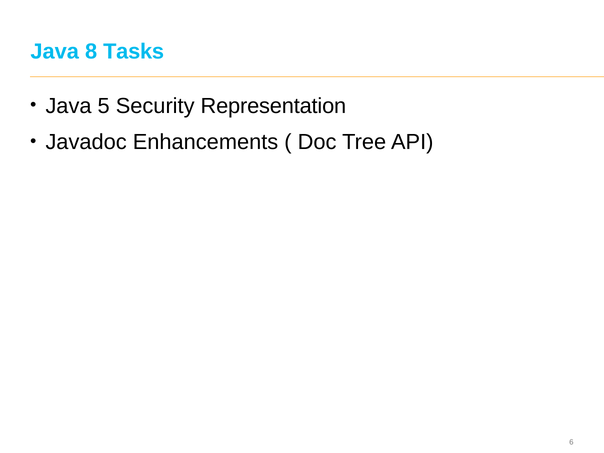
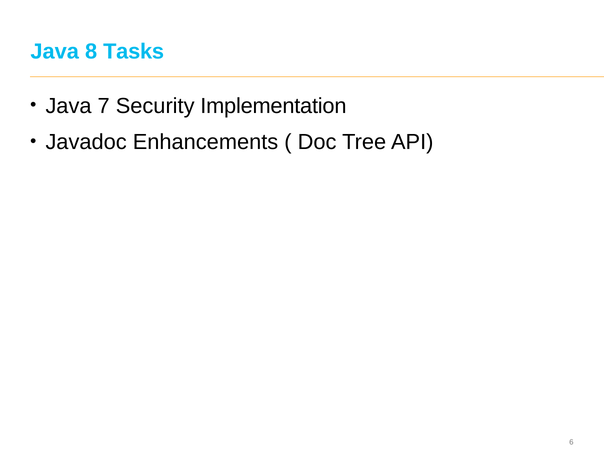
5: 5 -> 7 (104, 106)
Representation: Representation -> Implementation (273, 106)
